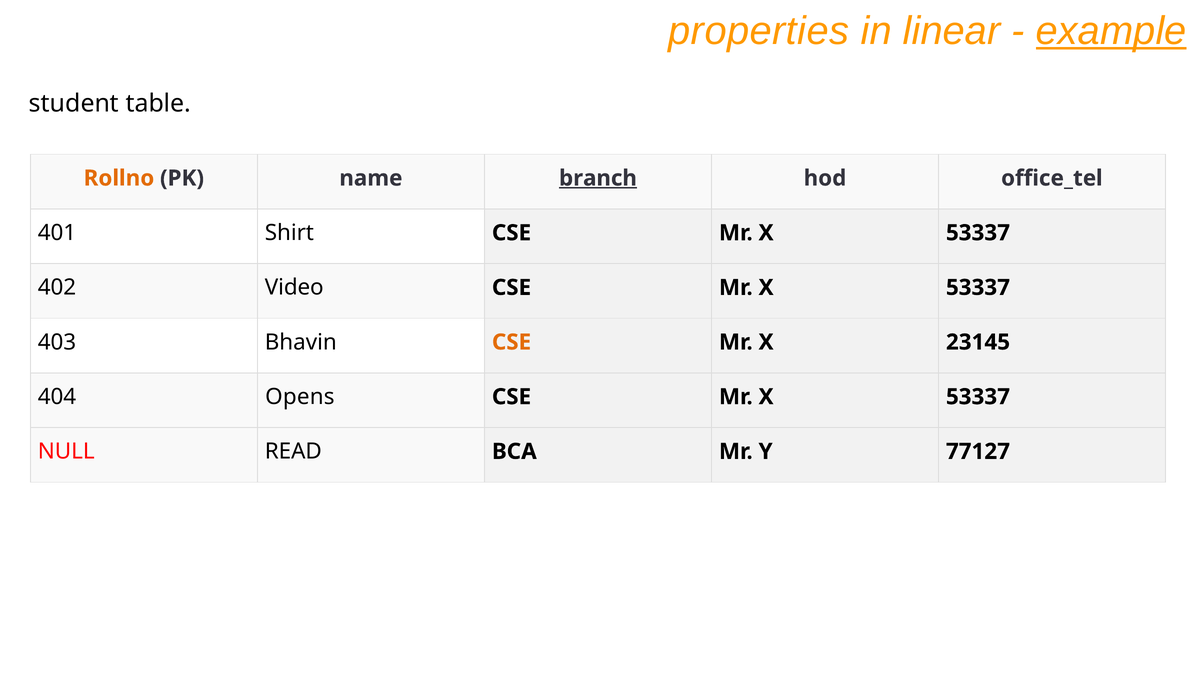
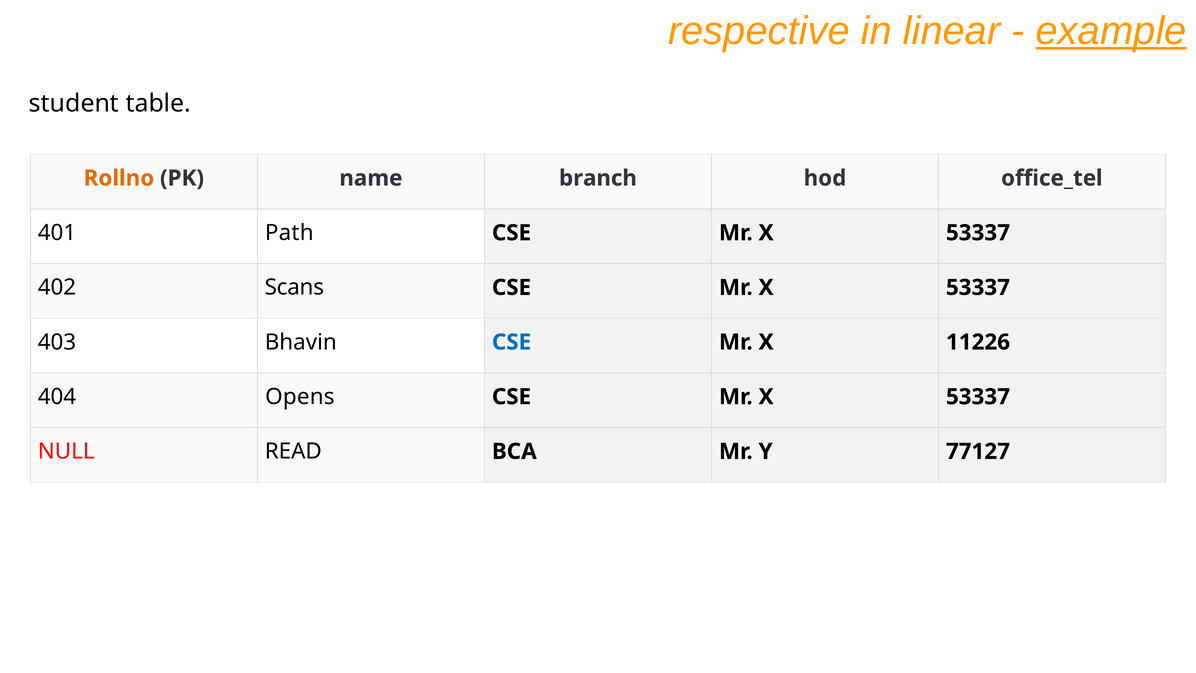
properties: properties -> respective (759, 31)
branch underline: present -> none (598, 178)
Shirt: Shirt -> Path (289, 233)
Video: Video -> Scans (294, 287)
CSE colour: orange -> blue (512, 342)
23145: 23145 -> 11226 (978, 342)
